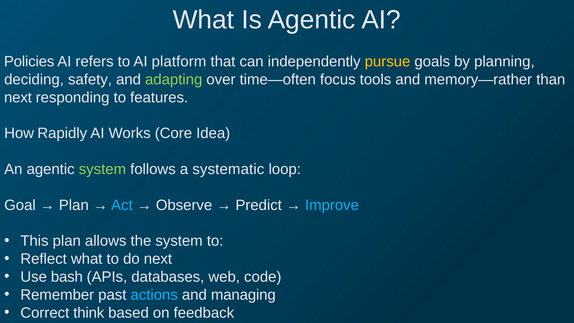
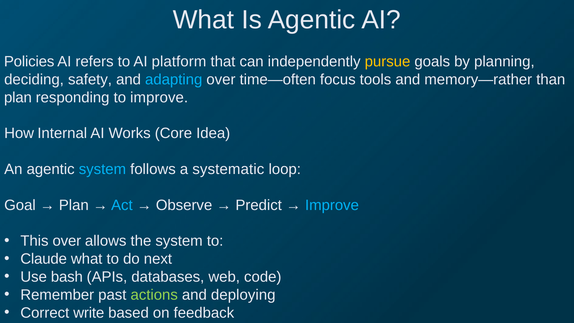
adapting colour: light green -> light blue (174, 80)
next: next -> plan (18, 97)
to features: features -> improve (159, 97)
Rapidly: Rapidly -> Internal (62, 133)
system colour: light green -> light blue (102, 169)
This plan: plan -> over (67, 241)
Reflect: Reflect -> Claude (44, 259)
actions colour: light blue -> light green (154, 295)
managing: managing -> deploying (243, 295)
think: think -> write (89, 313)
